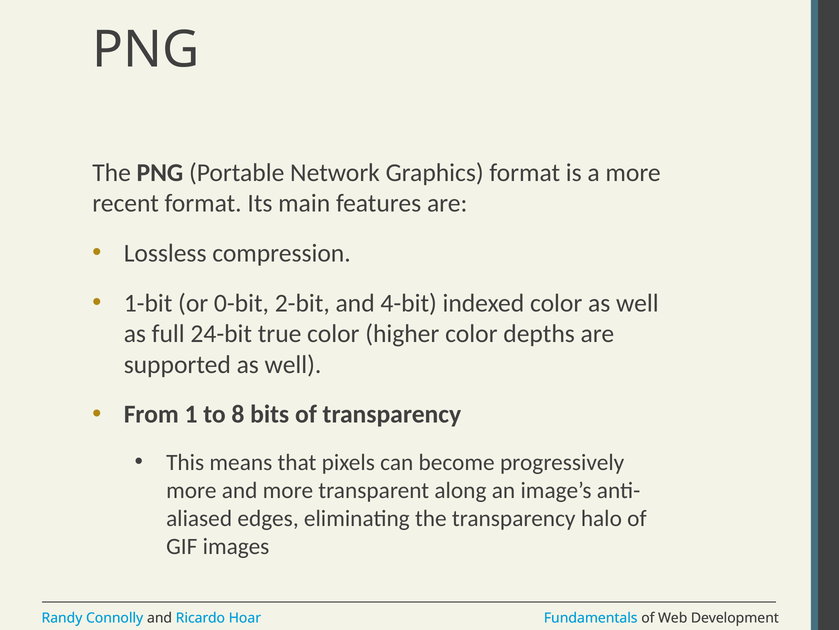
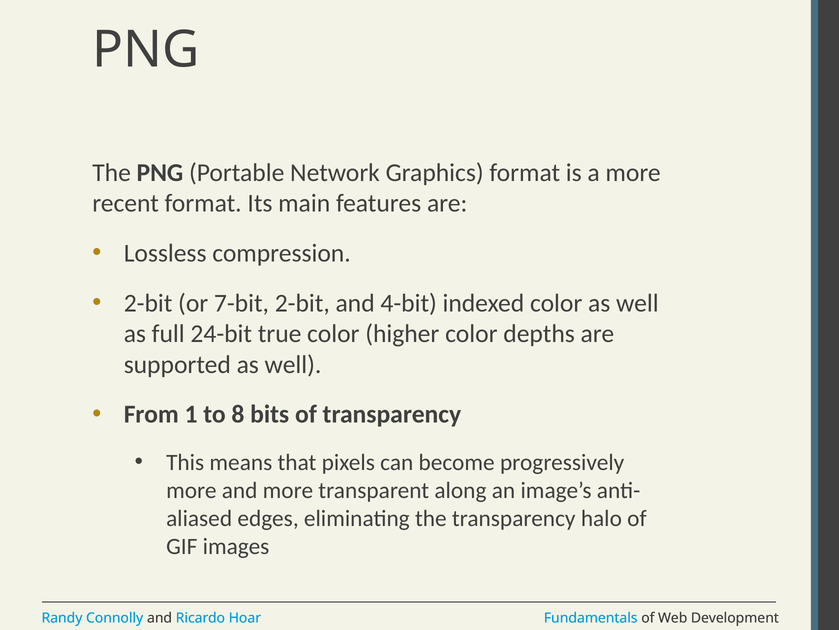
1-bit: 1-bit -> 2-bit (148, 303)
0-bit: 0-bit -> 7-bit (241, 303)
